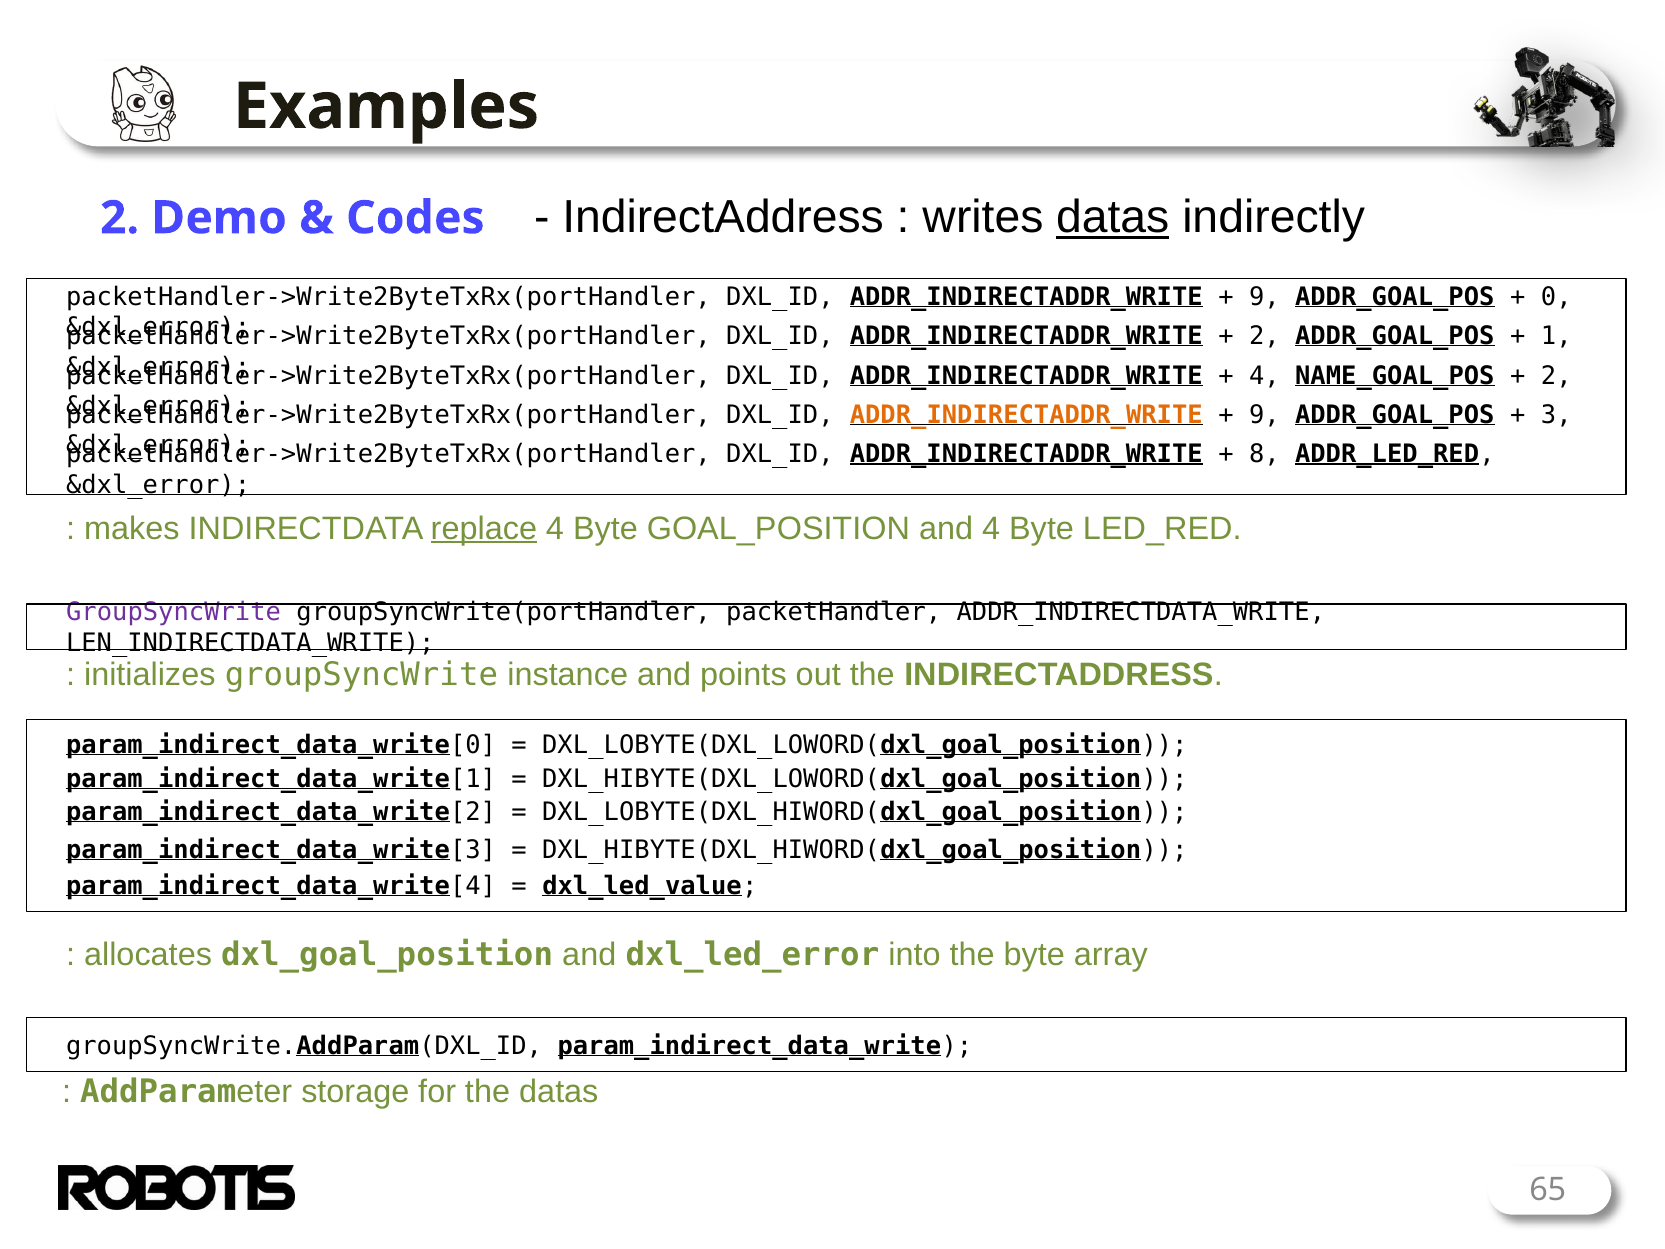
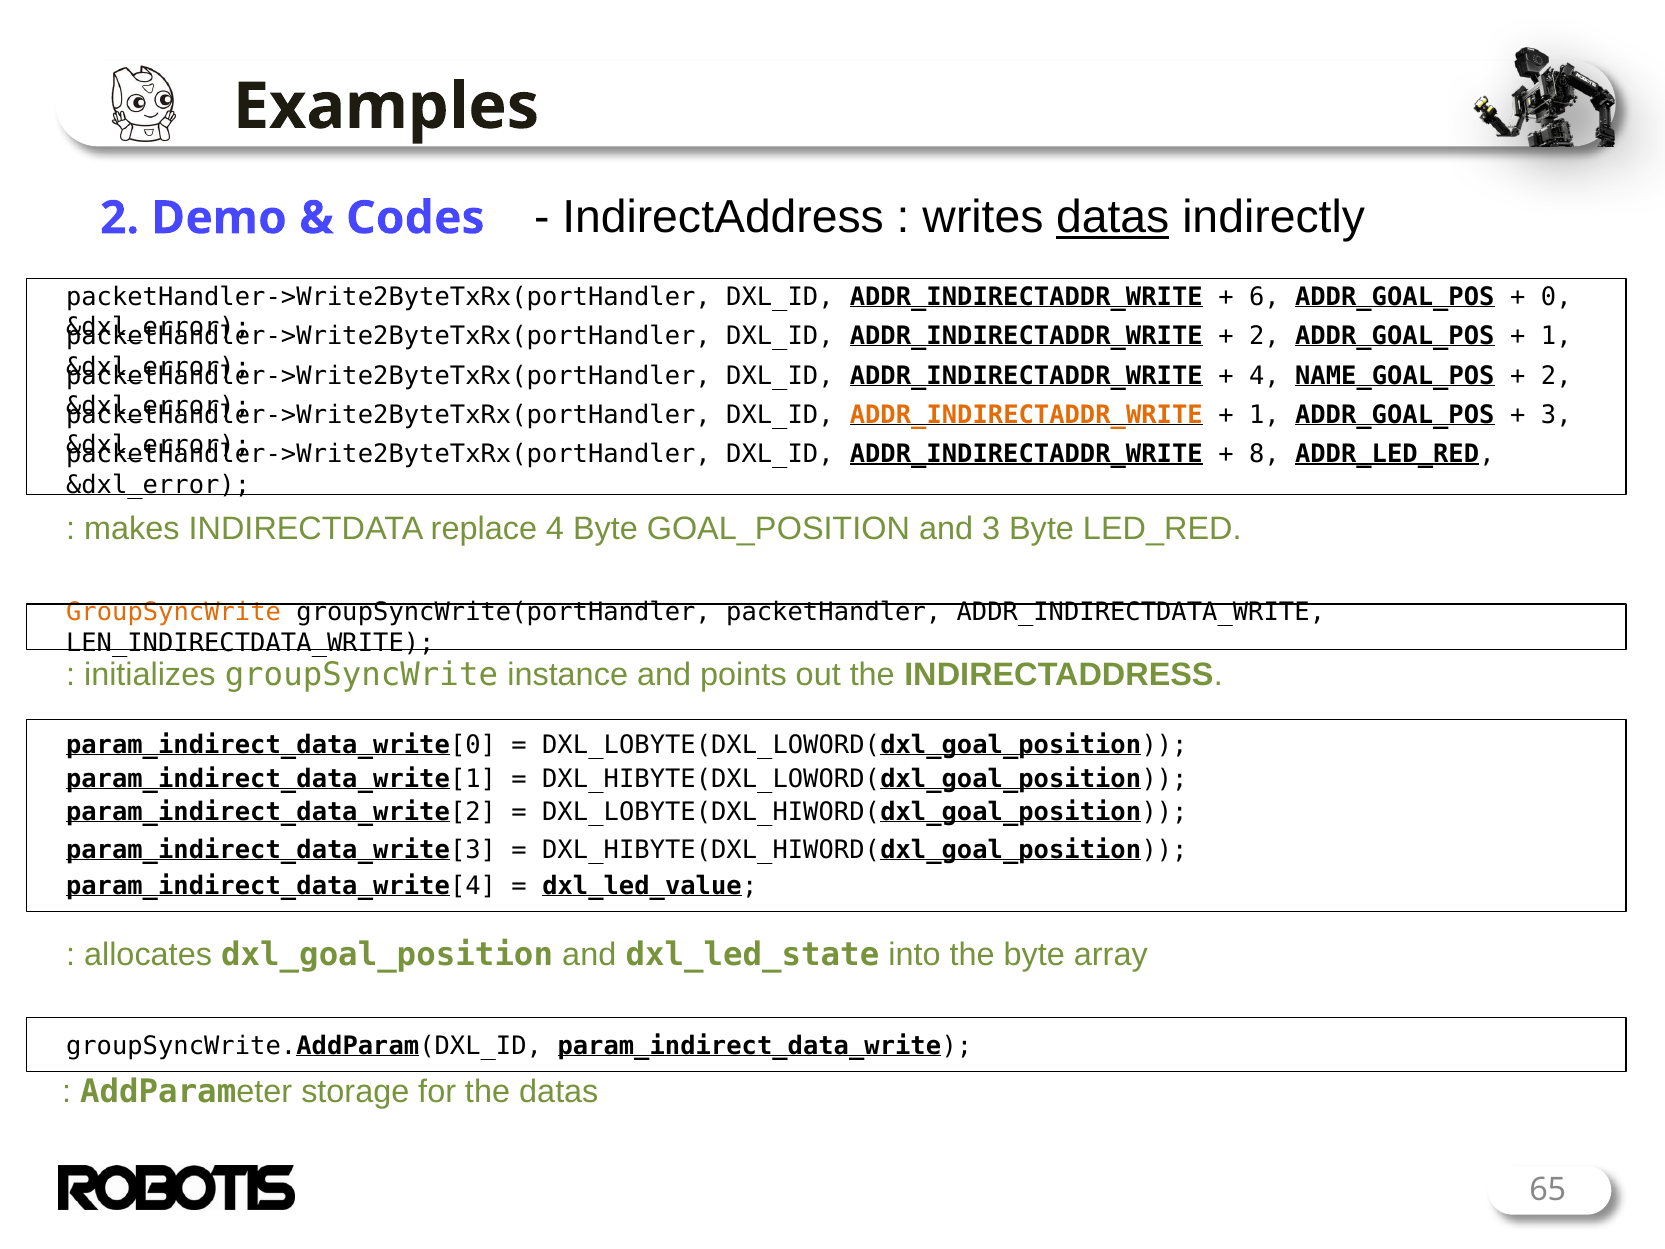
9: 9 -> 6 (1264, 297)
9: 9 -> 1 (1264, 415)
replace underline: present -> none (484, 528)
and 4: 4 -> 3 (991, 528)
GroupSyncWrite colour: purple -> orange (174, 612)
dxl_led_error: dxl_led_error -> dxl_led_state (752, 954)
